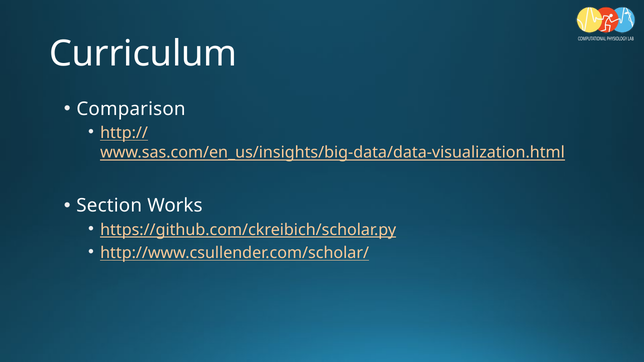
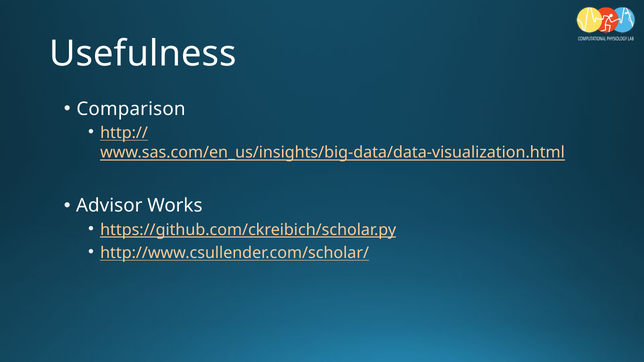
Curriculum: Curriculum -> Usefulness (143, 54)
Section: Section -> Advisor (109, 206)
